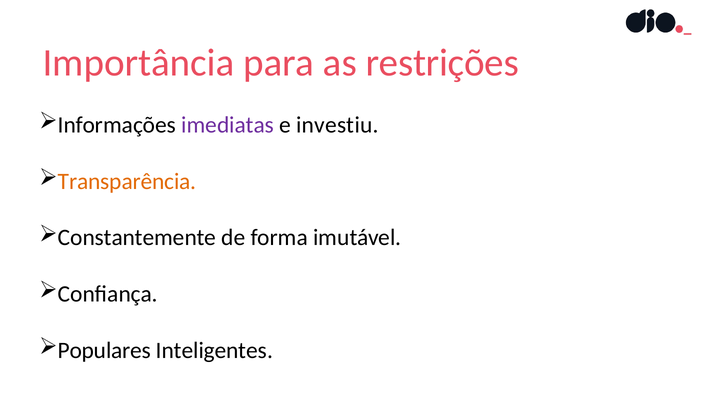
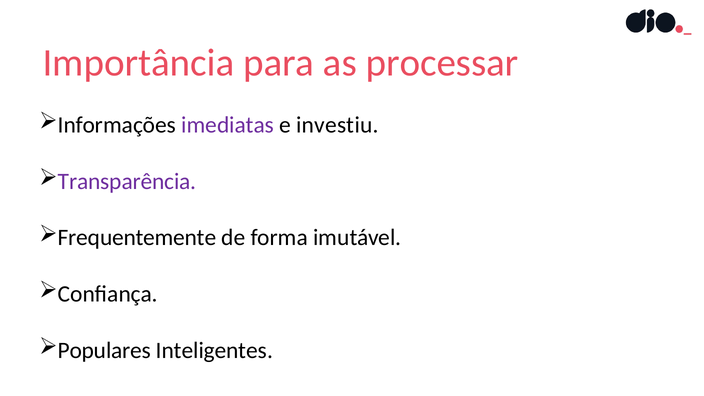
restrições: restrições -> processar (442, 63)
Transparência colour: orange -> purple (127, 181)
Constantemente: Constantemente -> Frequentemente (137, 238)
